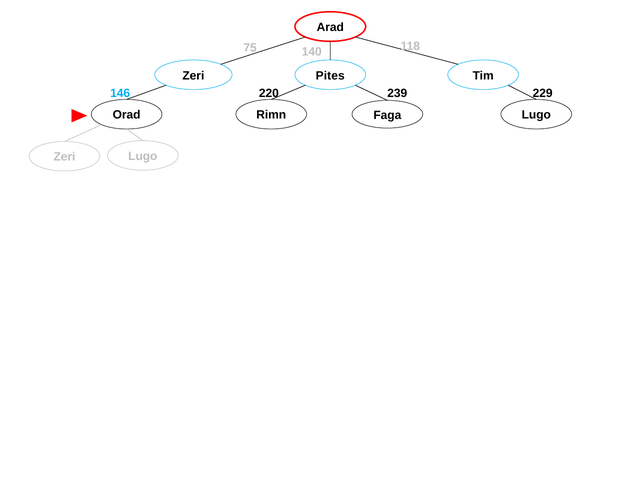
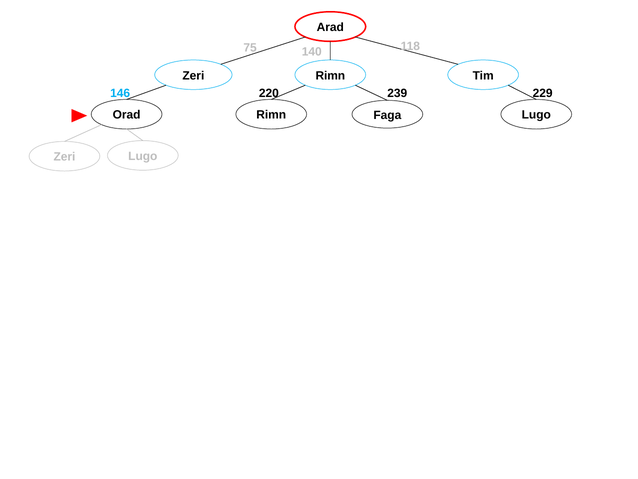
Pites: Pites -> Rimn (330, 75)
